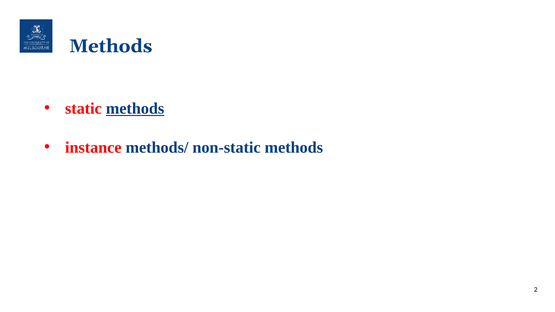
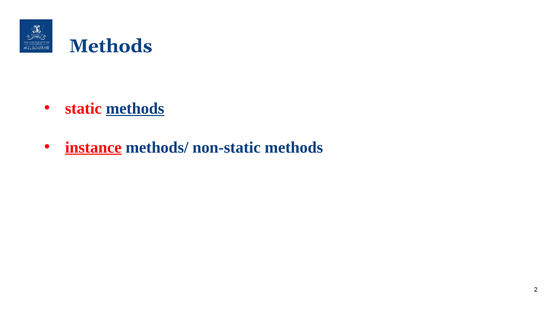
instance underline: none -> present (93, 147)
